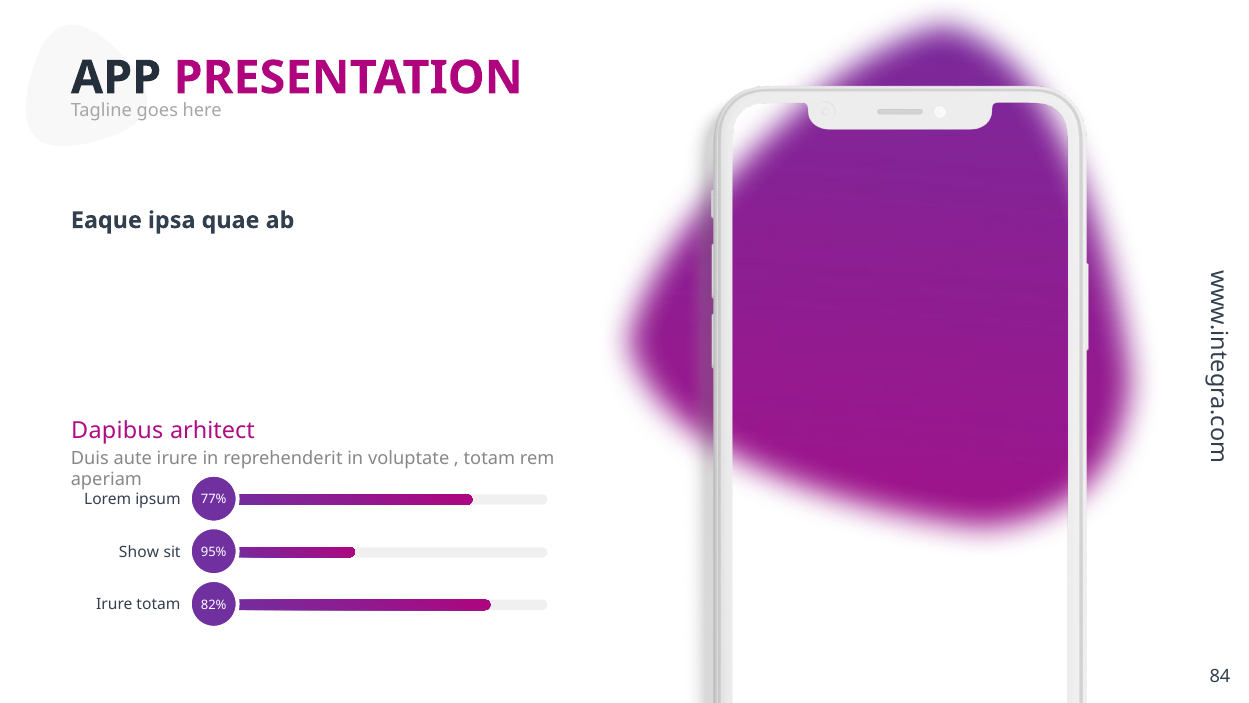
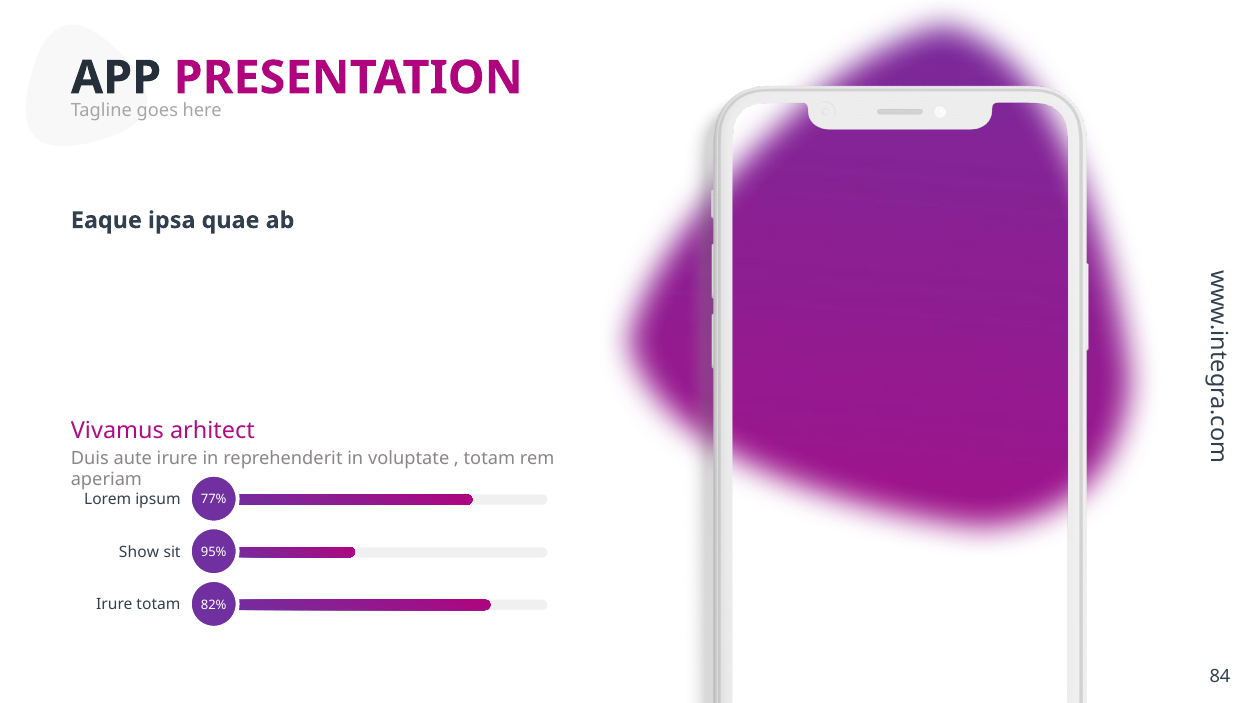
Dapibus: Dapibus -> Vivamus (117, 431)
